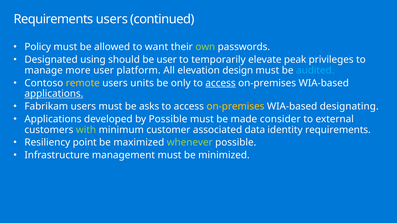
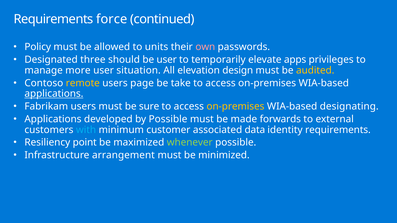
Requirements users: users -> force (112, 19)
want: want -> units (157, 47)
own colour: light green -> pink (205, 47)
using: using -> three (93, 60)
peak: peak -> apps (295, 60)
platform: platform -> situation (139, 70)
audited colour: light blue -> yellow (315, 70)
units: units -> page (142, 83)
only: only -> take (181, 83)
access underline: present -> none (221, 83)
asks: asks -> sure (149, 107)
consider: consider -> forwards (280, 119)
with colour: light green -> light blue (86, 130)
management: management -> arrangement (123, 155)
